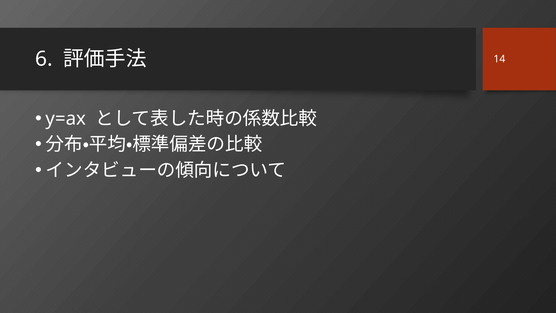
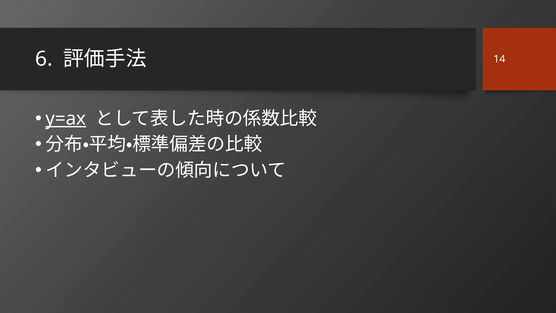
y=ax underline: none -> present (66, 119)
